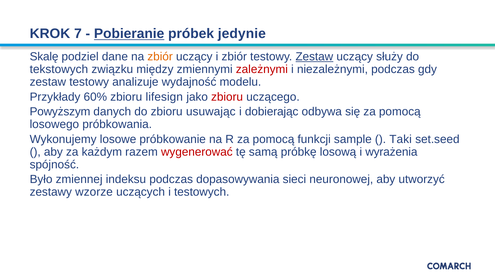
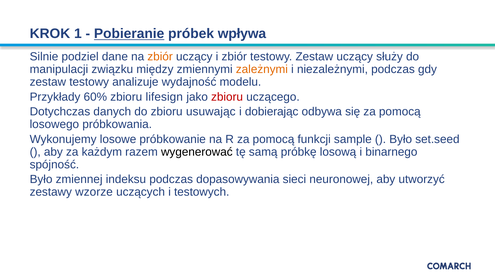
7: 7 -> 1 (78, 34)
jedynie: jedynie -> wpływa (242, 34)
Skalę: Skalę -> Silnie (44, 57)
Zestaw underline: present -> none (314, 57)
tekstowych: tekstowych -> manipulacji (59, 69)
zależnymi colour: red -> orange (262, 69)
Powyższym: Powyższym -> Dotychczas (60, 111)
Taki: Taki -> Było (401, 139)
wygenerować colour: red -> black (197, 152)
wyrażenia: wyrażenia -> binarnego (391, 152)
